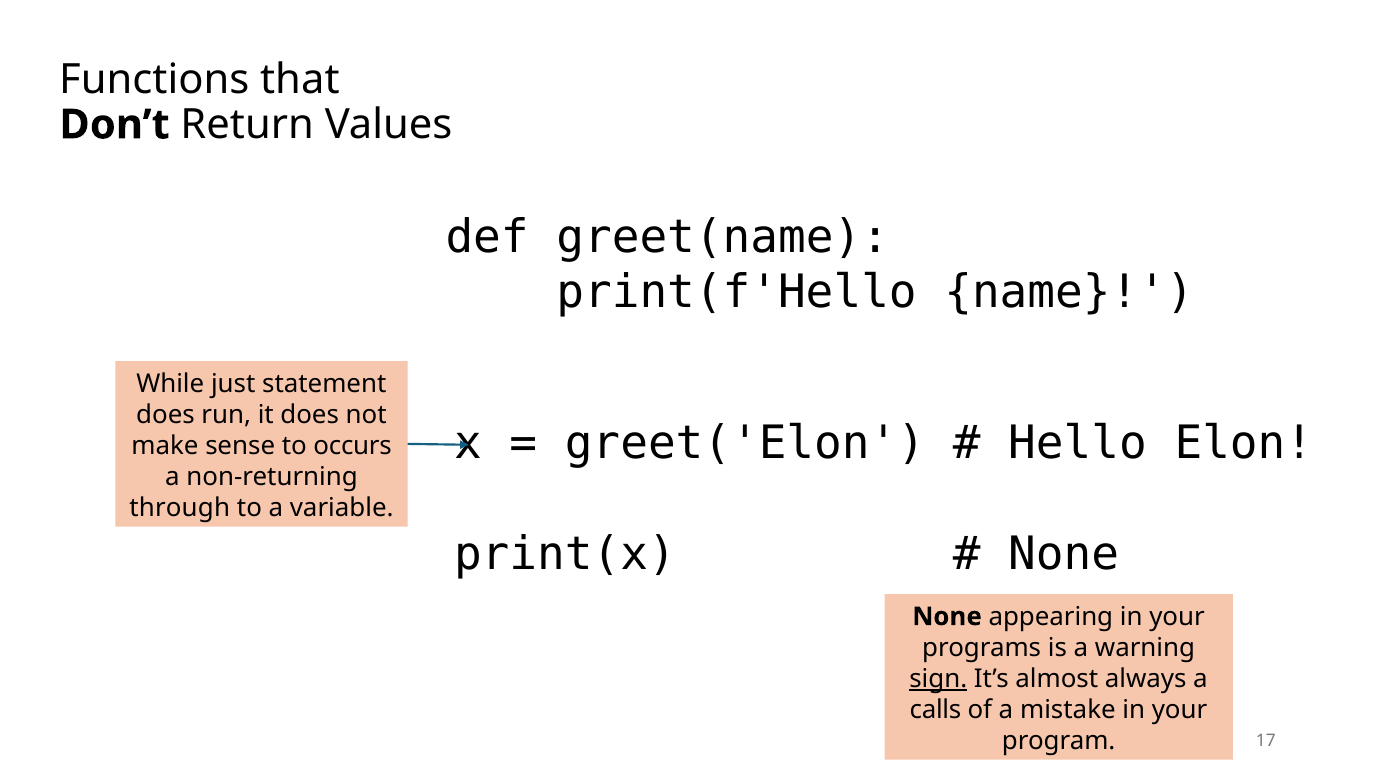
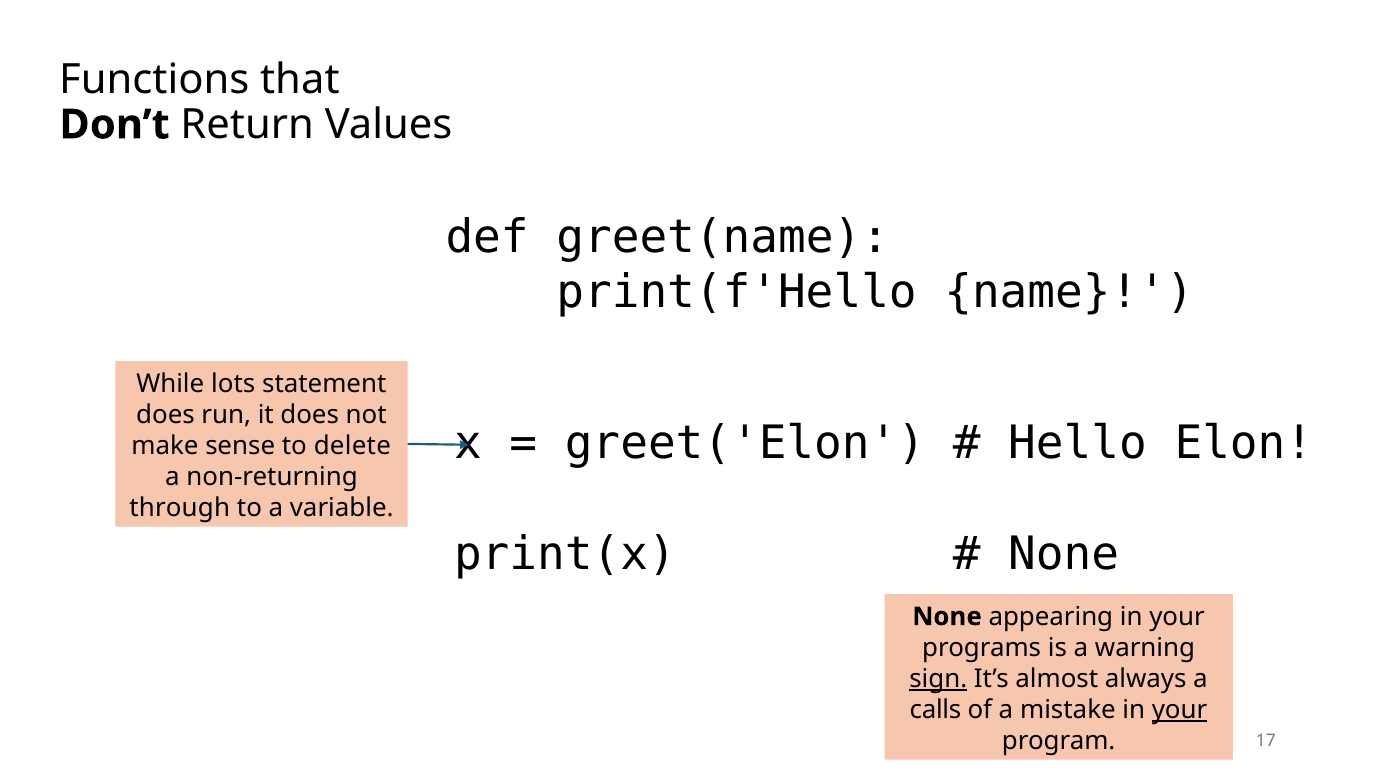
just: just -> lots (233, 383)
occurs: occurs -> delete (352, 446)
your underline: none -> present (1180, 710)
